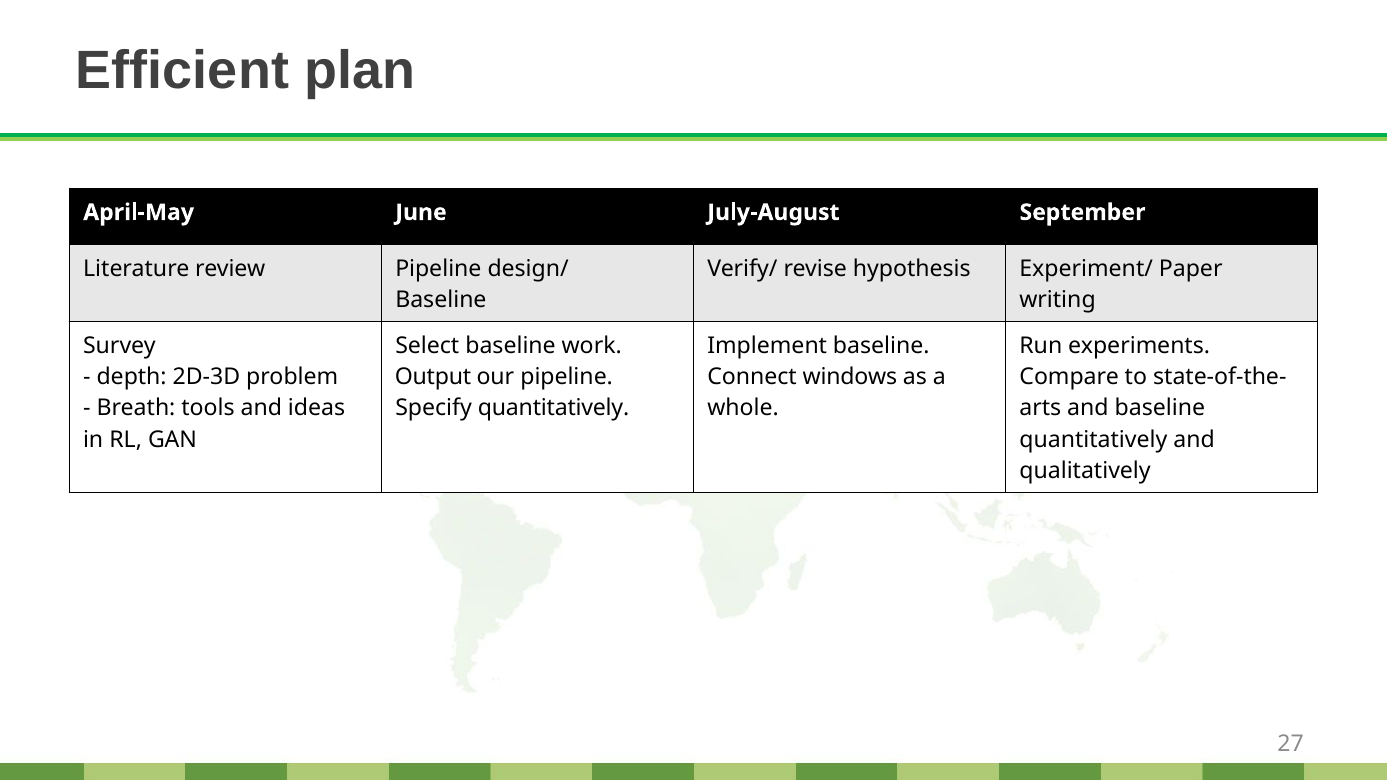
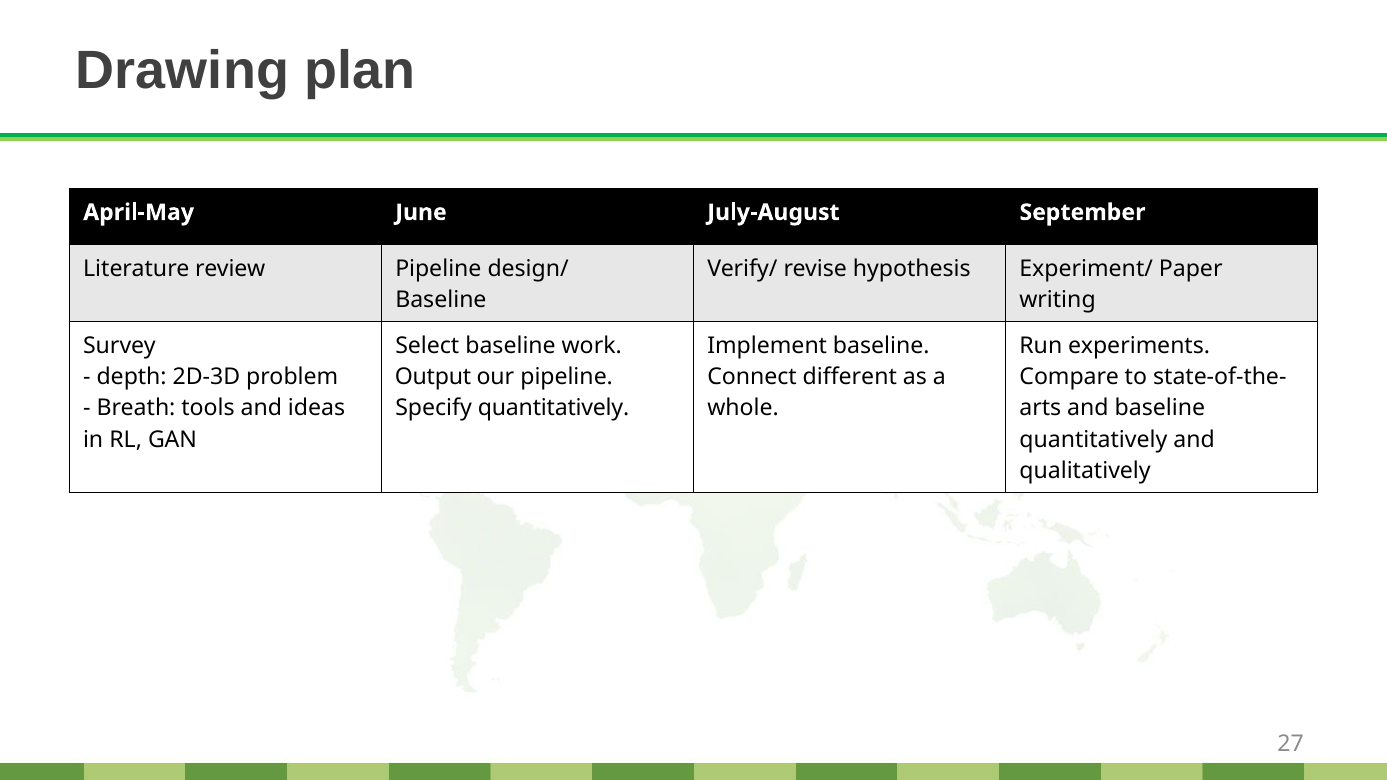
Efficient: Efficient -> Drawing (182, 71)
windows: windows -> different (850, 377)
